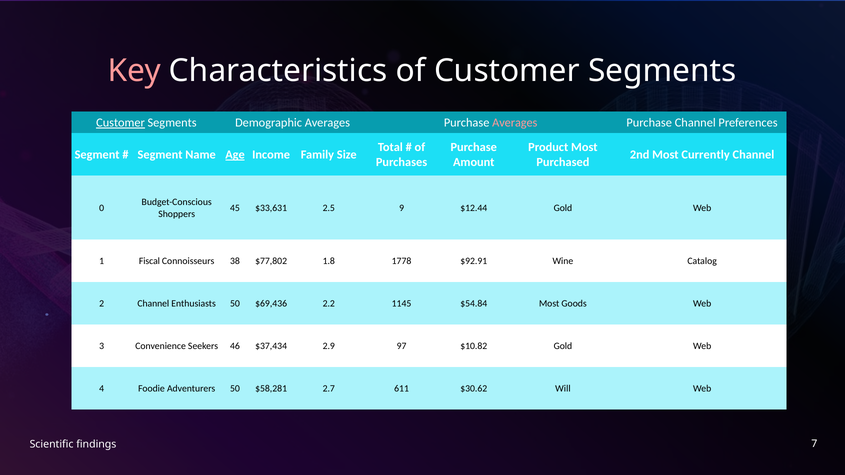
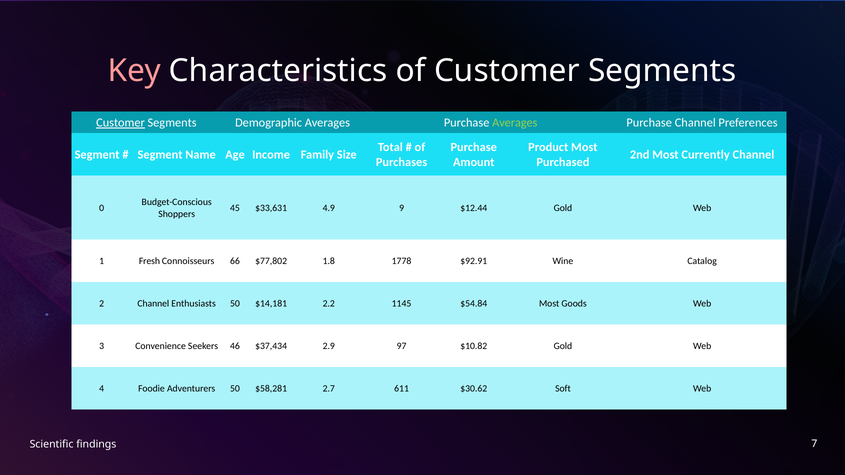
Averages colour: pink -> light green (515, 123)
Age underline: present -> none (235, 155)
2.5: 2.5 -> 4.9 (329, 208)
Fiscal: Fiscal -> Fresh (149, 261)
38: 38 -> 66 (235, 261)
$69,436: $69,436 -> $14,181 (271, 304)
Will: Will -> Soft (563, 389)
